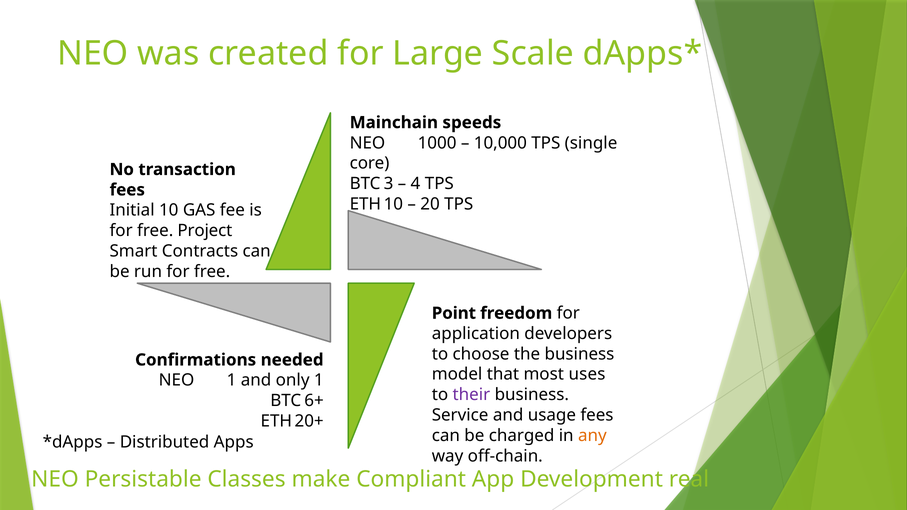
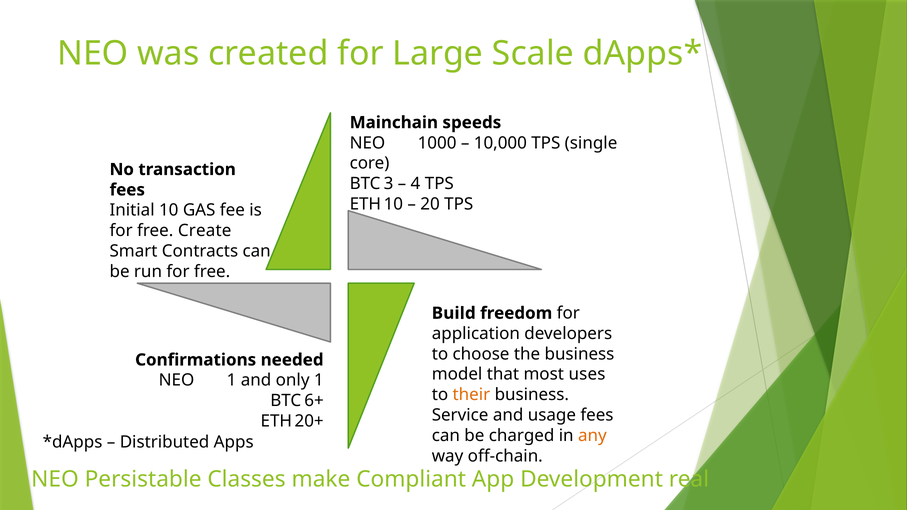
Project: Project -> Create (205, 231)
Point: Point -> Build (454, 313)
their colour: purple -> orange (471, 395)
